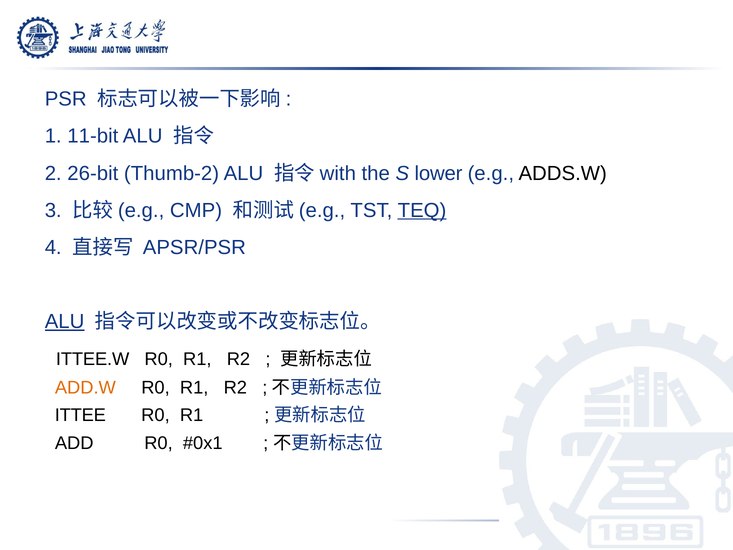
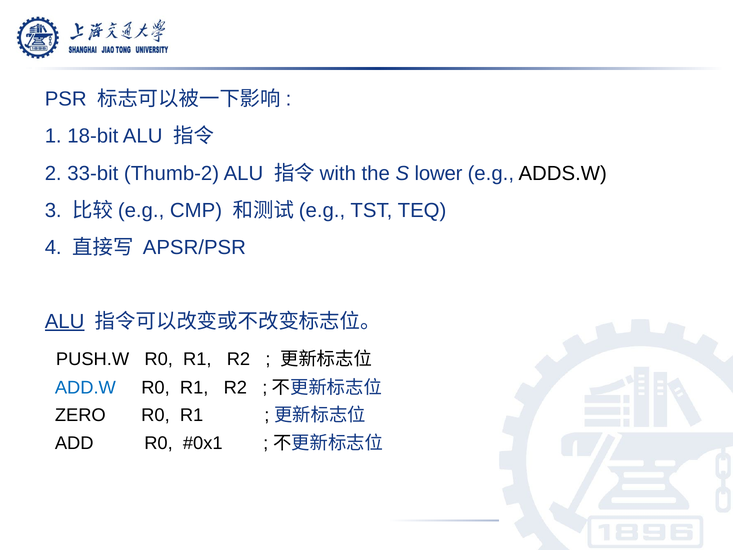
11-bit: 11-bit -> 18-bit (93, 136)
26-bit: 26-bit -> 33-bit (93, 173)
TEQ underline: present -> none (422, 210)
ITTEE.W: ITTEE.W -> PUSH.W (93, 359)
ADD.W colour: orange -> blue (85, 387)
ITTEE: ITTEE -> ZERO (80, 415)
